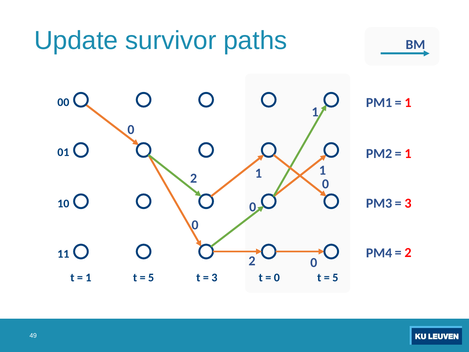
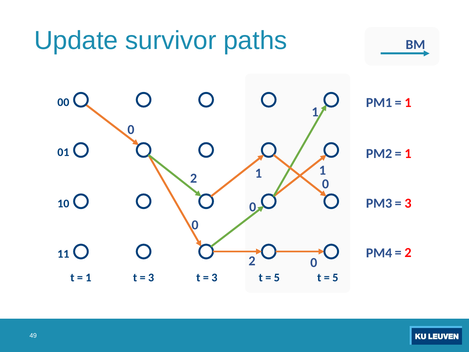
5: 5 -> 3 (151, 277)
0: 0 -> 5 (277, 277)
